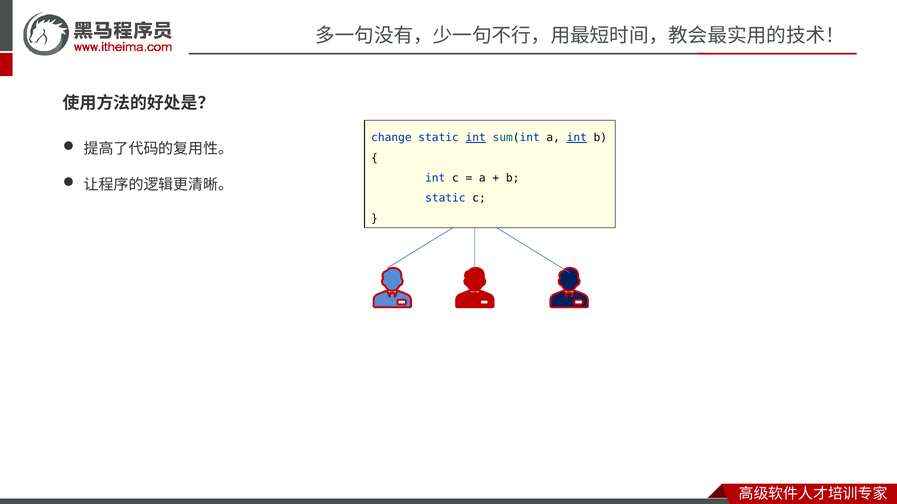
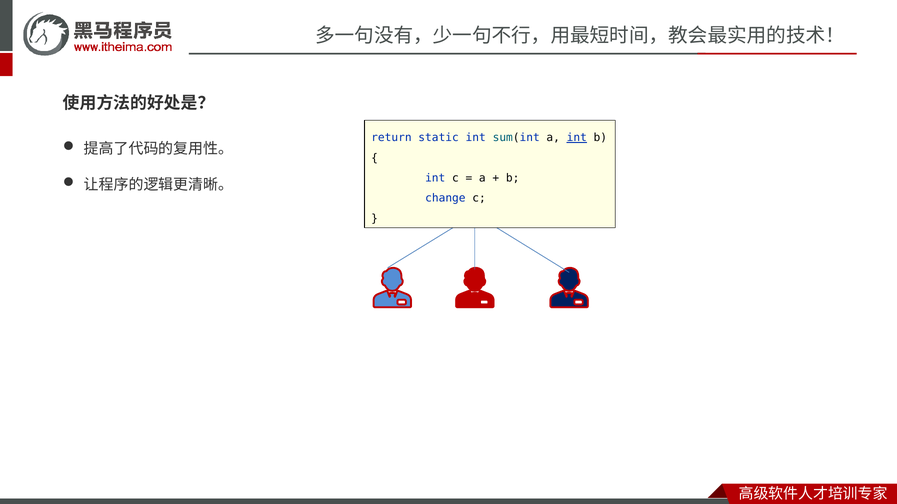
change: change -> return (391, 138)
int underline: present -> none (476, 138)
static: static -> change (445, 198)
